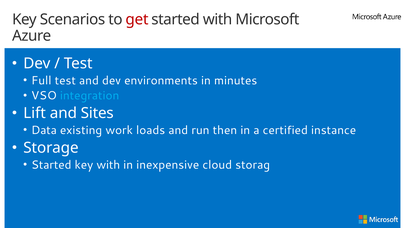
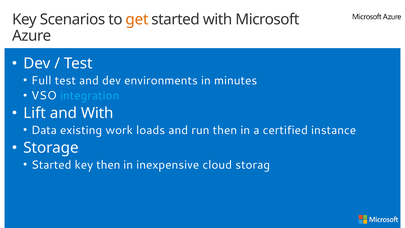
get colour: red -> orange (137, 19)
and Sites: Sites -> With (97, 113)
key with: with -> then (108, 165)
